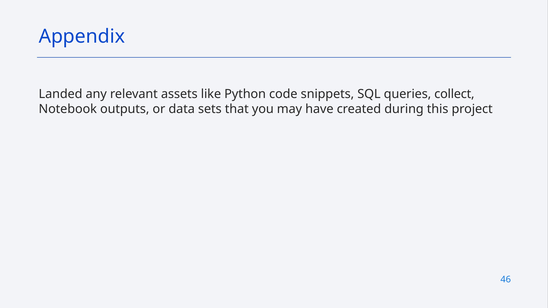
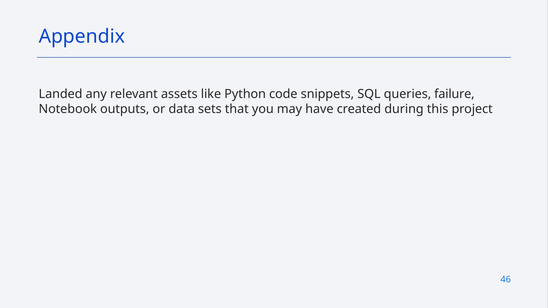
collect: collect -> failure (454, 94)
